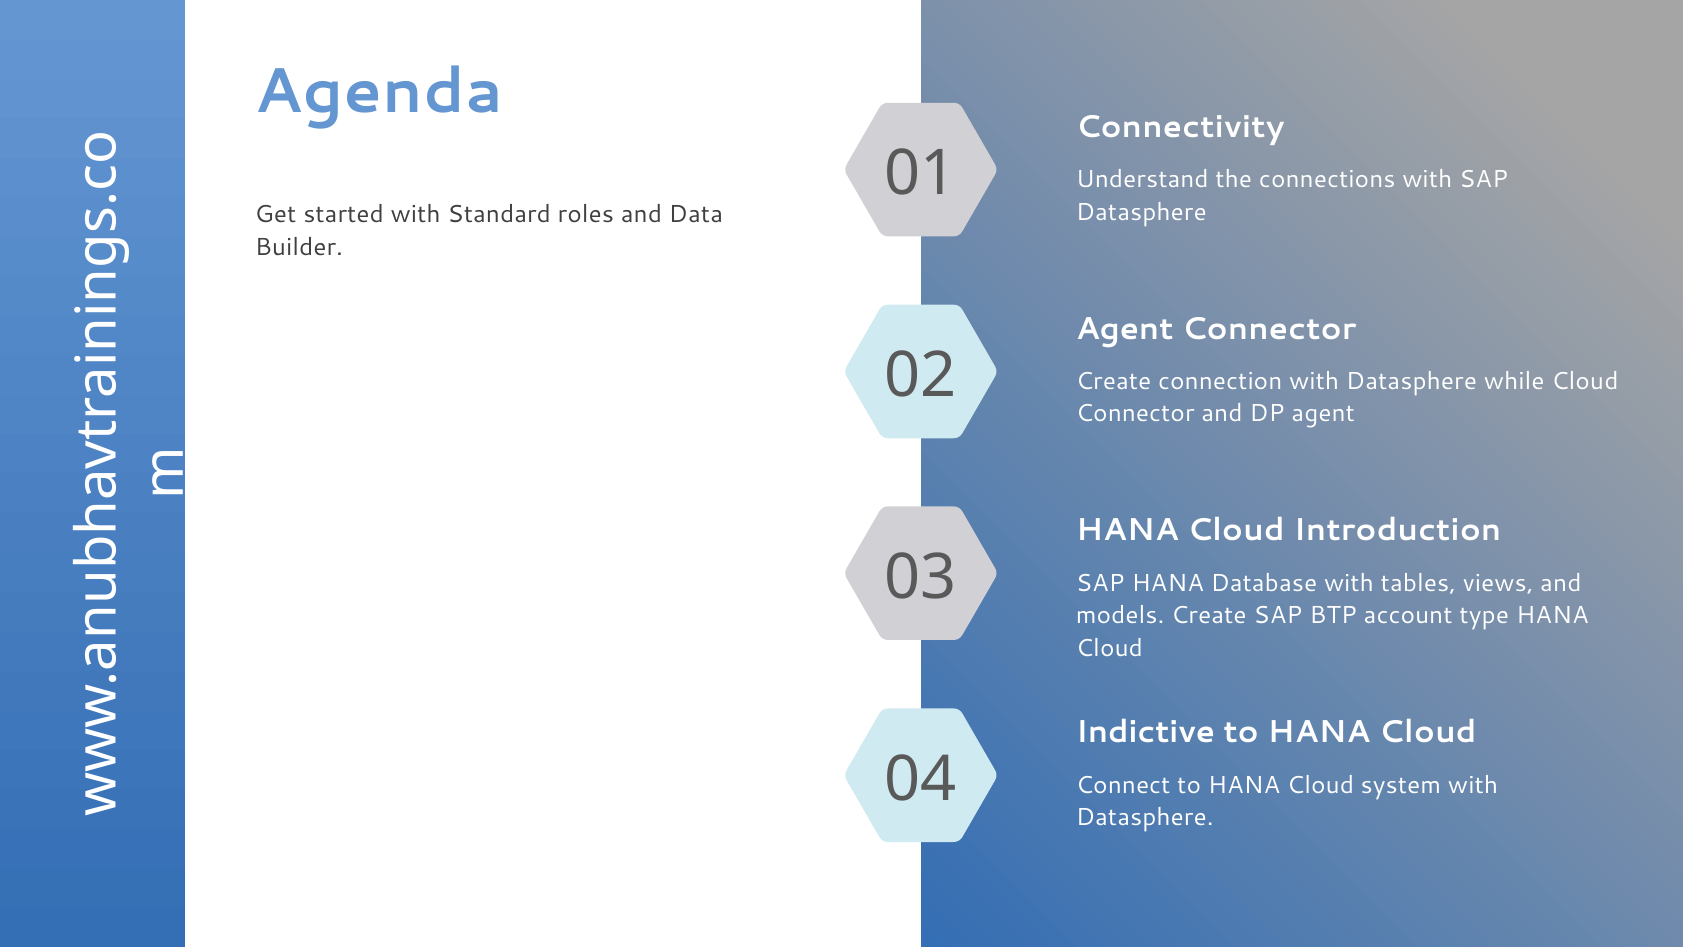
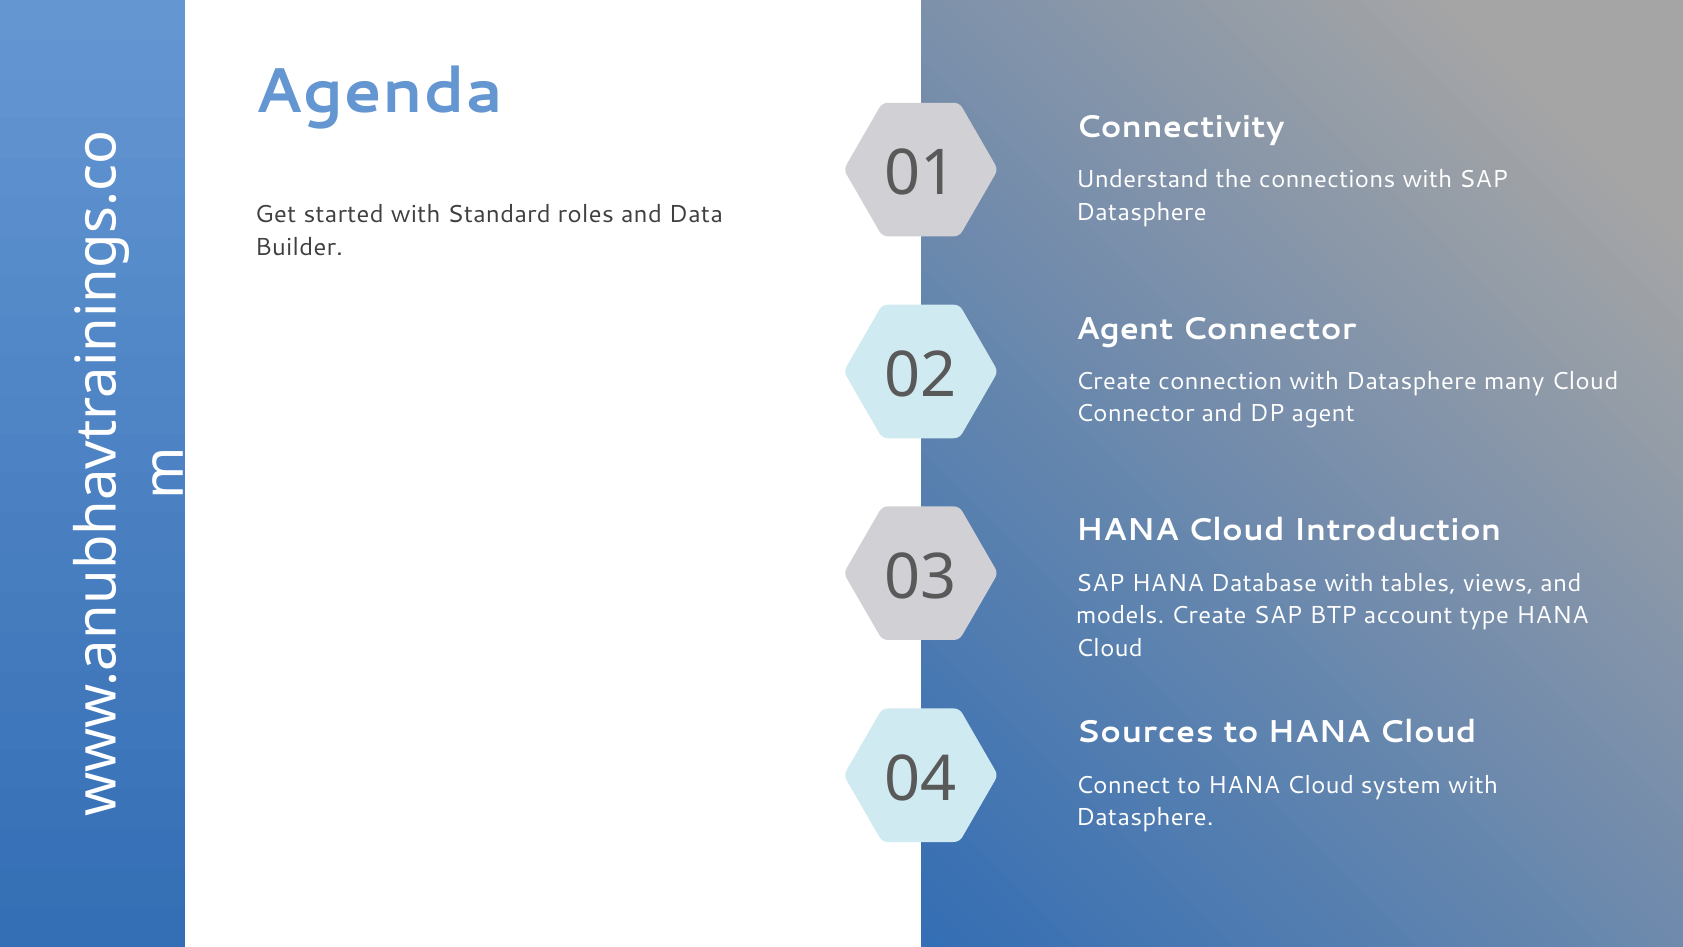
while: while -> many (1514, 381)
Indictive: Indictive -> Sources (1145, 733)
